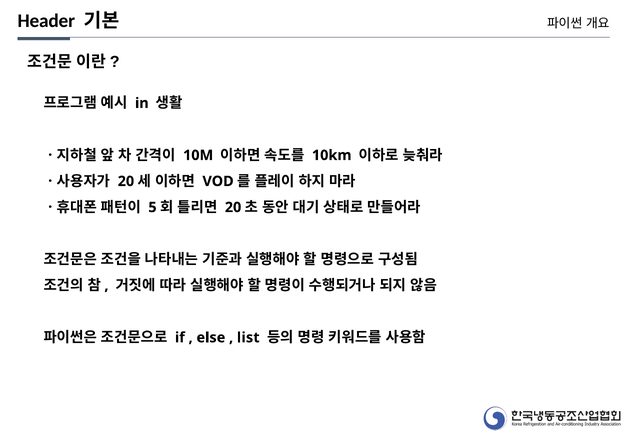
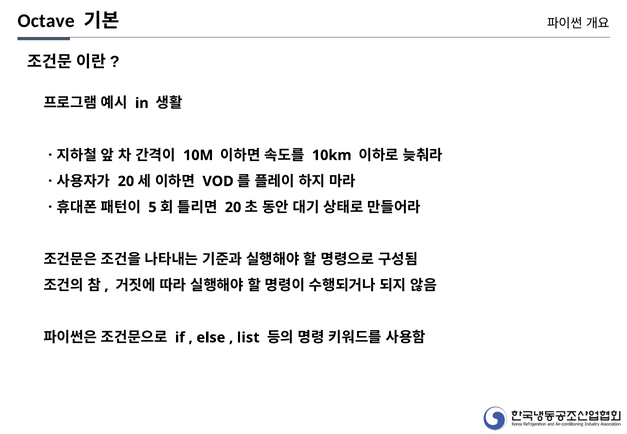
Header: Header -> Octave (46, 21)
